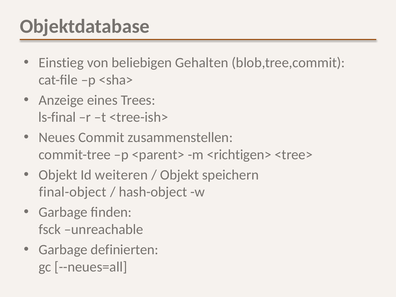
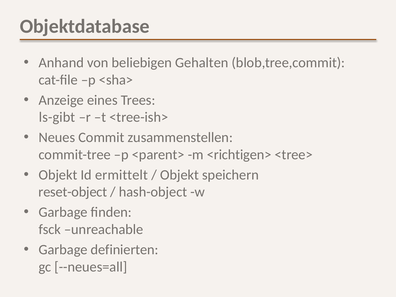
Einstieg: Einstieg -> Anhand (61, 63)
ls-final: ls-final -> ls-gibt (57, 117)
weiteren: weiteren -> ermittelt (121, 175)
final-object: final-object -> reset-object (73, 192)
